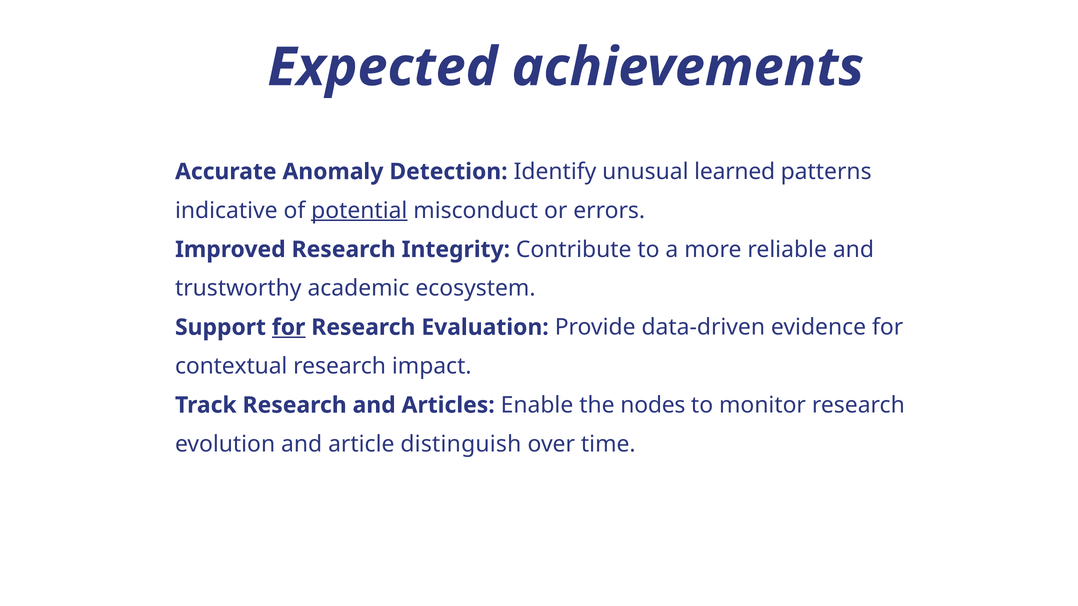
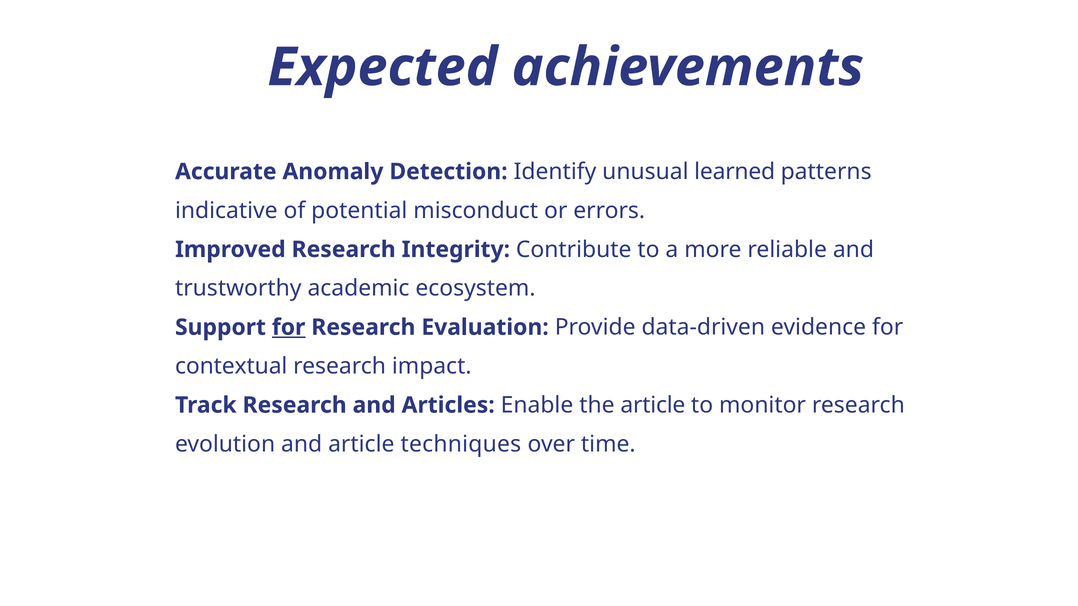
potential underline: present -> none (359, 211)
the nodes: nodes -> article (653, 405)
distinguish: distinguish -> techniques (461, 444)
